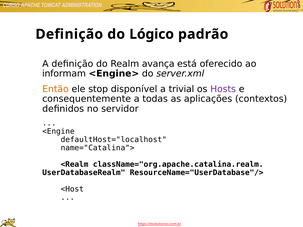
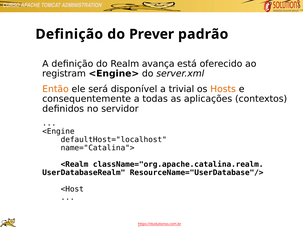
Lógico: Lógico -> Prever (152, 34)
informam: informam -> registram (64, 74)
stop: stop -> será (98, 89)
Hosts colour: purple -> orange (223, 89)
